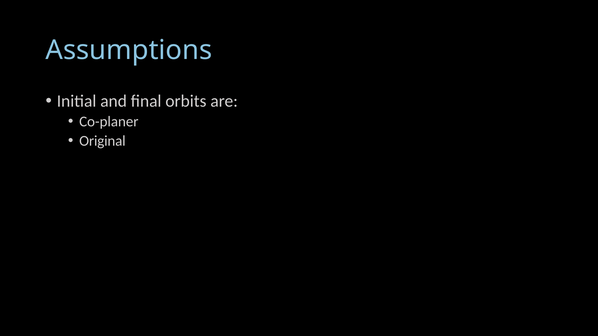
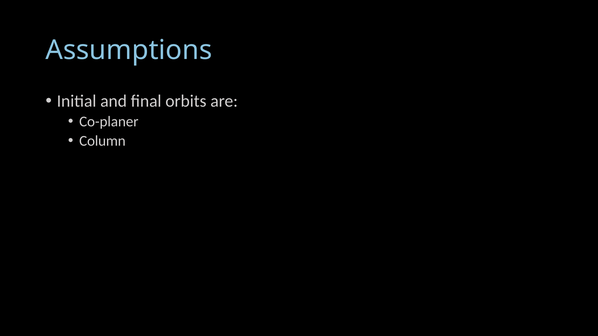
Original: Original -> Column (102, 141)
